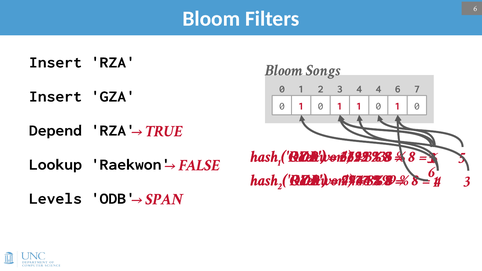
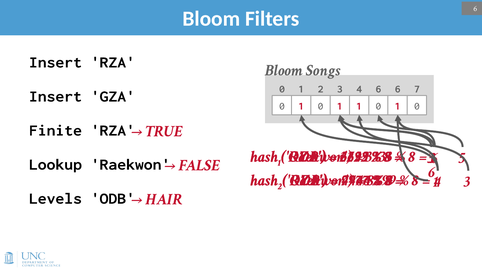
4: 4 -> 6 (378, 89)
Depend: Depend -> Finite (55, 130)
SPAN: SPAN -> HAIR (164, 199)
